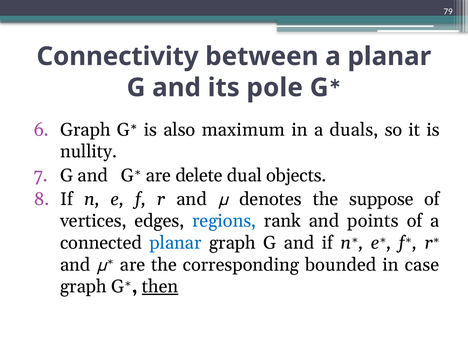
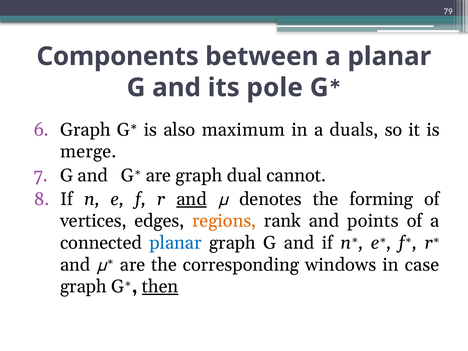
Connectivity: Connectivity -> Components (118, 56)
nullity: nullity -> merge (88, 152)
are delete: delete -> graph (199, 175)
objects: objects -> cannot (296, 175)
and underline: none -> present (192, 199)
suppose: suppose -> forming (381, 199)
regions colour: blue -> orange (224, 221)
bounded: bounded -> windows (341, 265)
